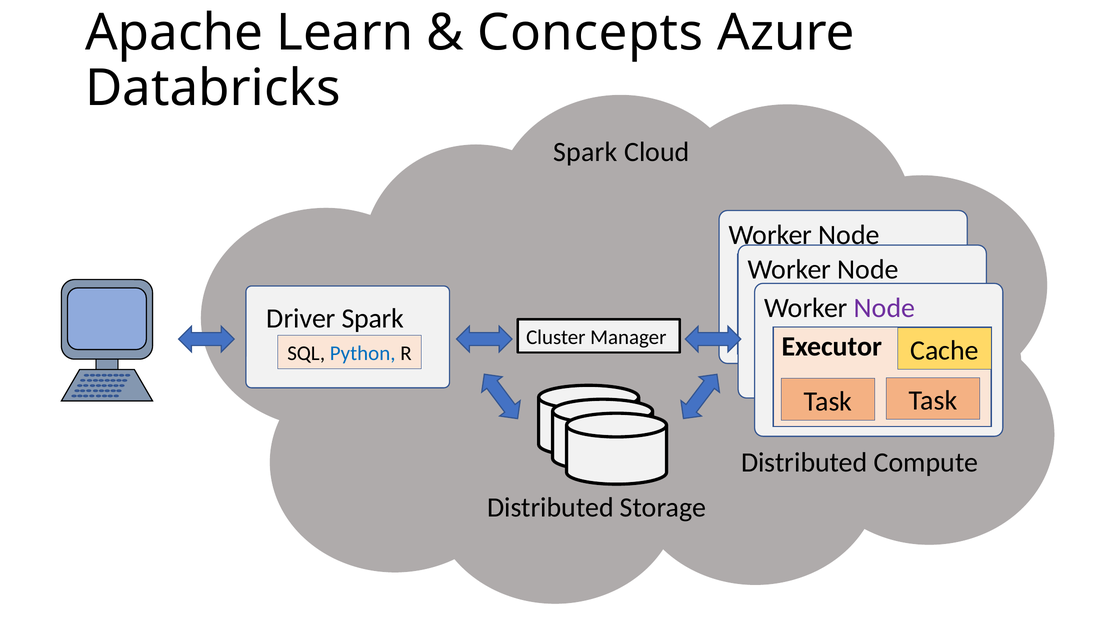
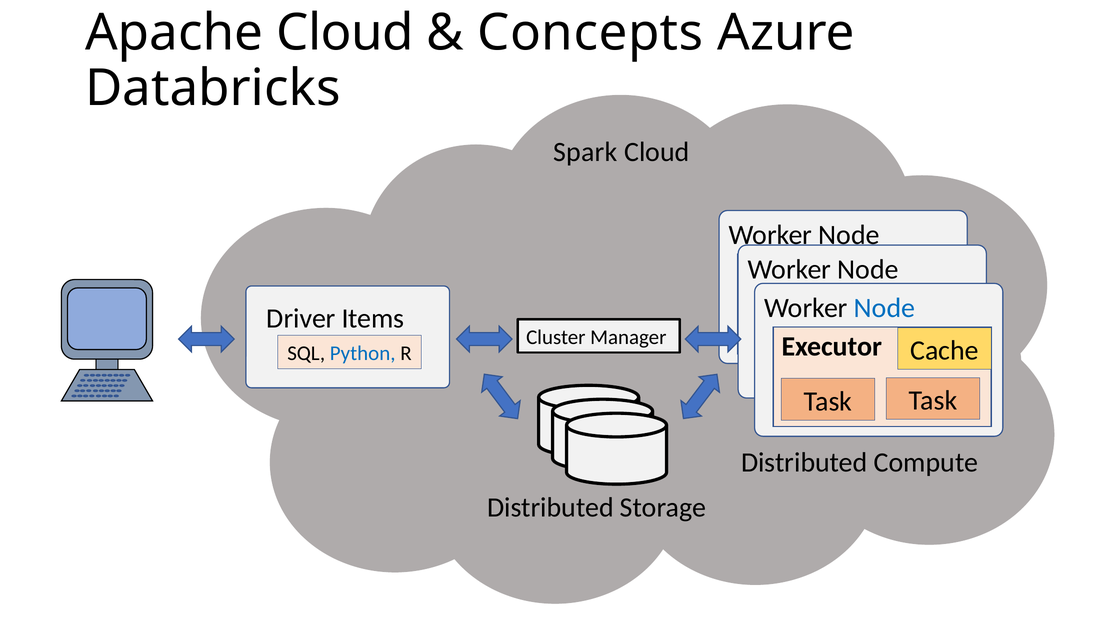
Apache Learn: Learn -> Cloud (345, 33)
Node colour: purple -> blue (885, 308)
Driver Spark: Spark -> Items (373, 319)
